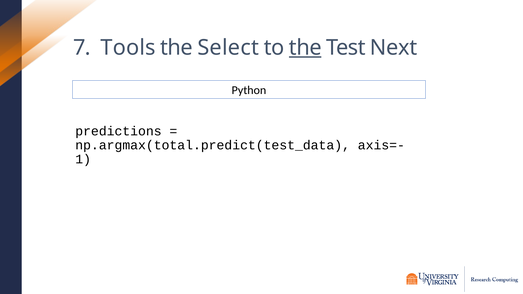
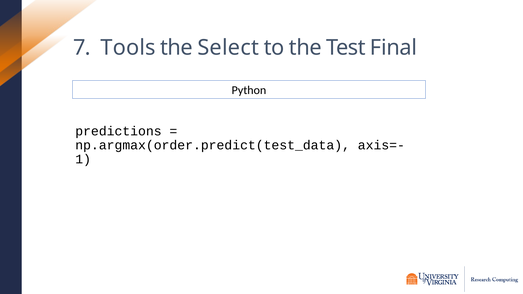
the underline: present -> none (305, 48)
Next: Next -> Final (394, 48)
np.argmax(total.predict(test_data: np.argmax(total.predict(test_data -> np.argmax(order.predict(test_data (213, 145)
